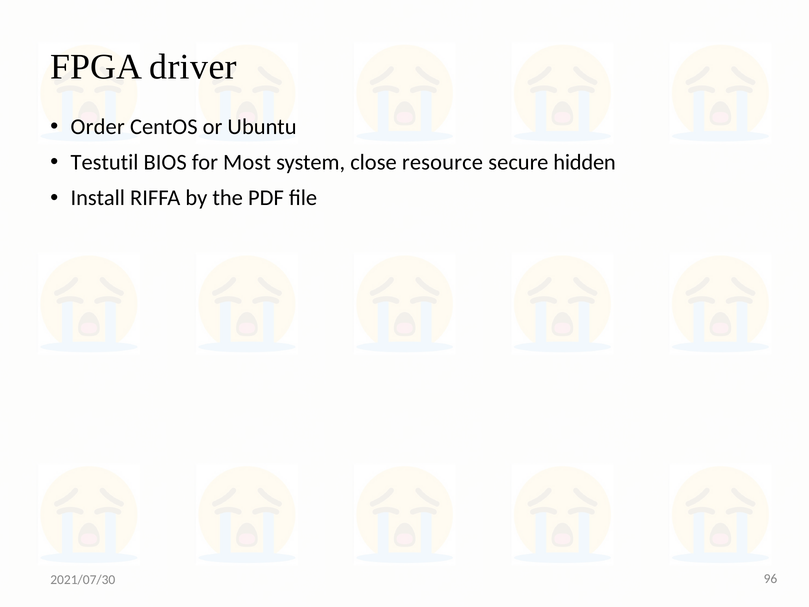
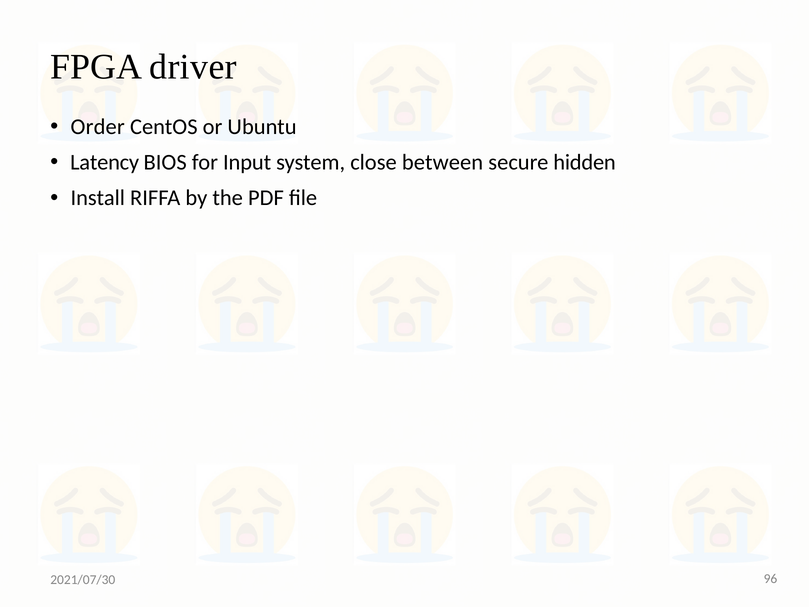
Testutil: Testutil -> Latency (105, 162)
Most: Most -> Input (247, 162)
resource: resource -> between (443, 162)
